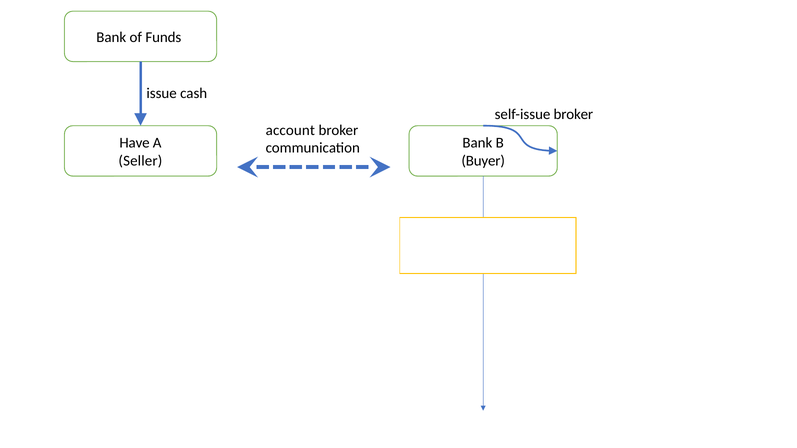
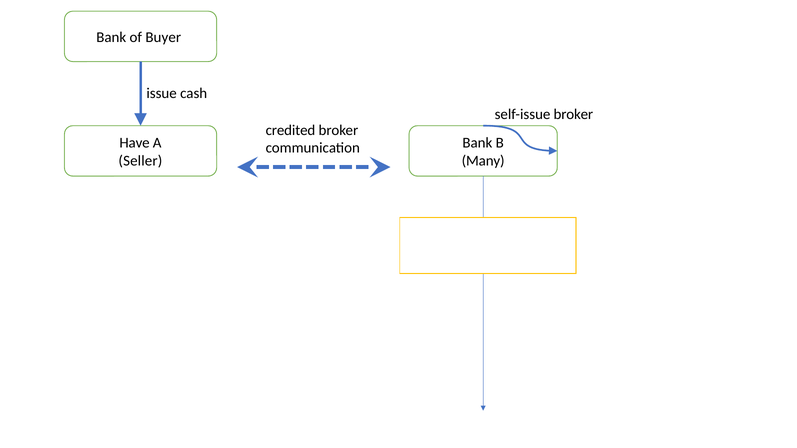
Funds: Funds -> Buyer (163, 37)
account: account -> credited (290, 130)
Buyer: Buyer -> Many (483, 161)
